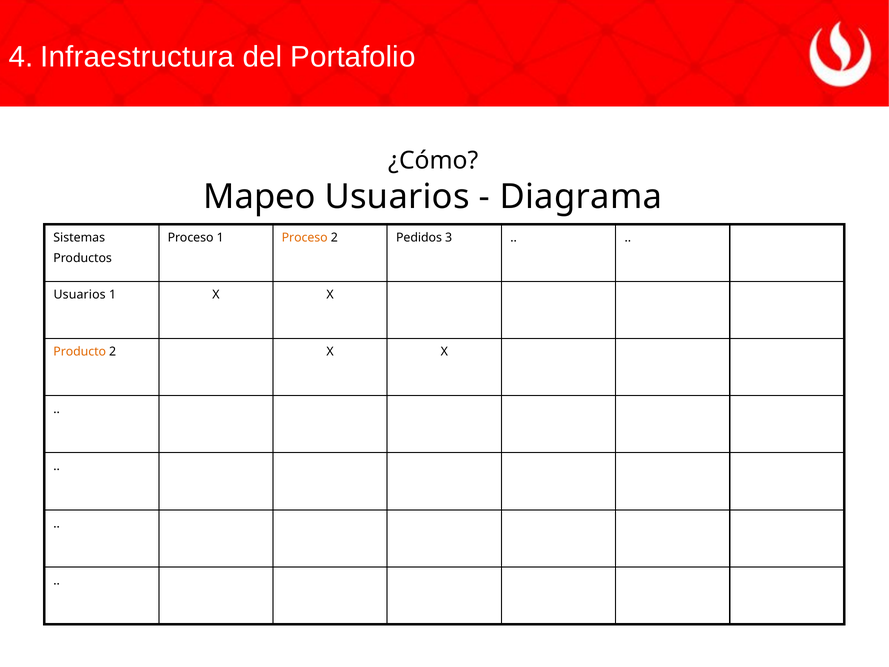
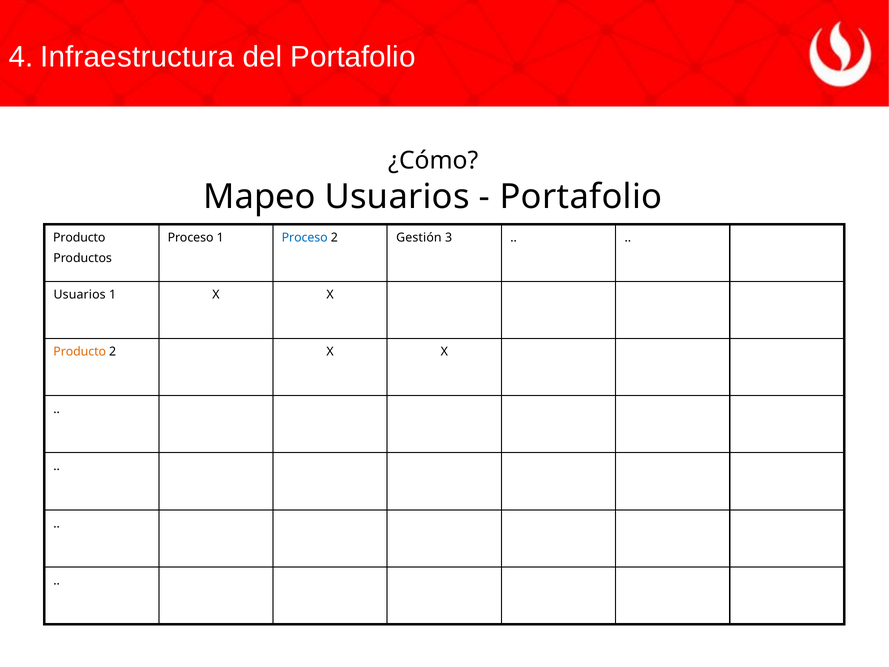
Diagrama: Diagrama -> Portafolio (581, 197)
Sistemas: Sistemas -> Producto (79, 238)
Proceso colour: orange -> blue (305, 238)
Pedidos: Pedidos -> Gestión (419, 238)
